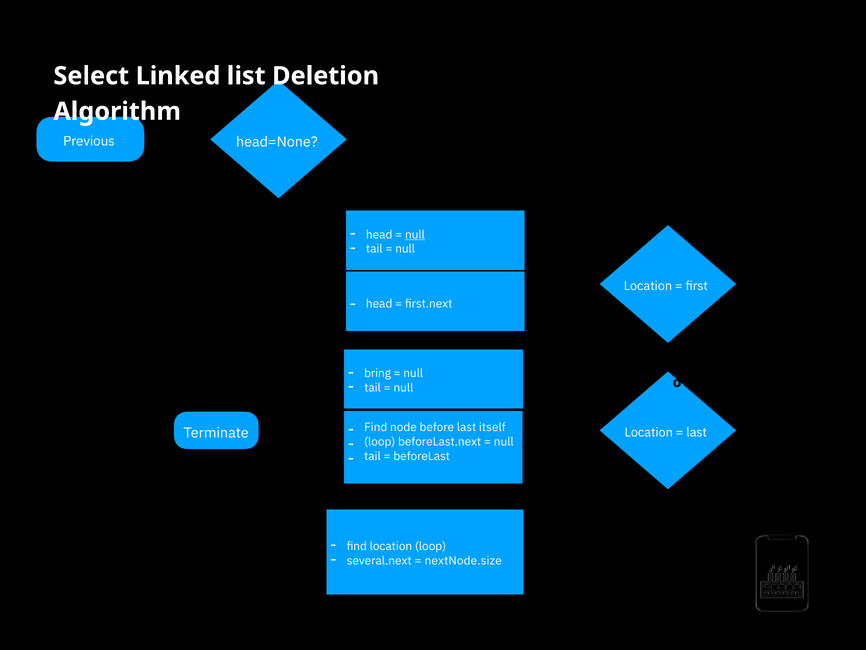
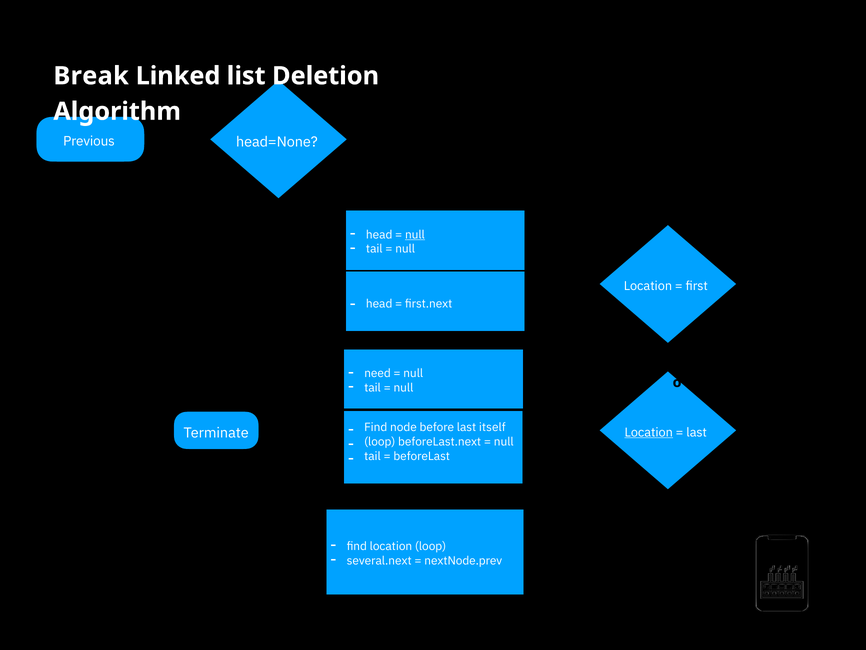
Select: Select -> Break (91, 76)
bring: bring -> need (378, 373)
Location underline: none -> present (649, 432)
nextNode.size: nextNode.size -> nextNode.prev (463, 561)
